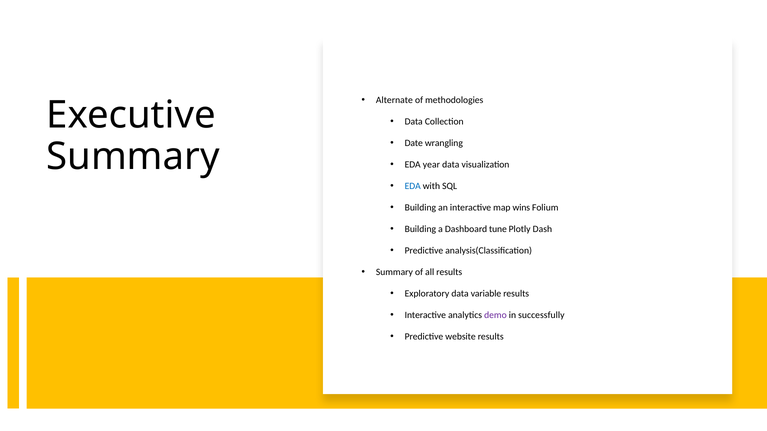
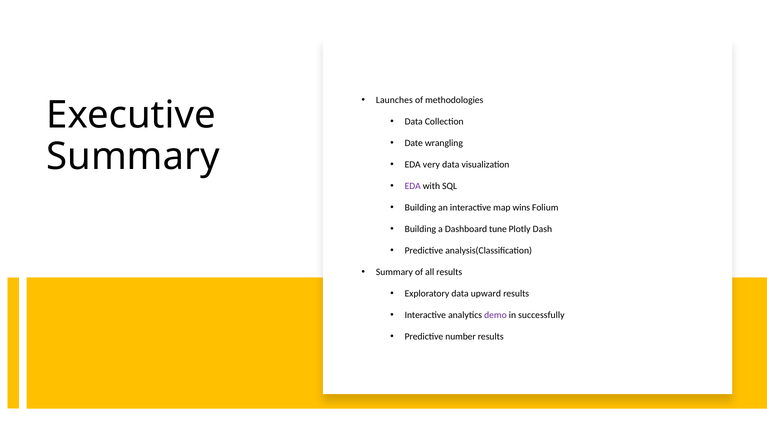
Alternate: Alternate -> Launches (394, 100)
year: year -> very (431, 165)
EDA colour: blue -> purple (413, 186)
variable: variable -> upward (486, 294)
website: website -> number (461, 337)
